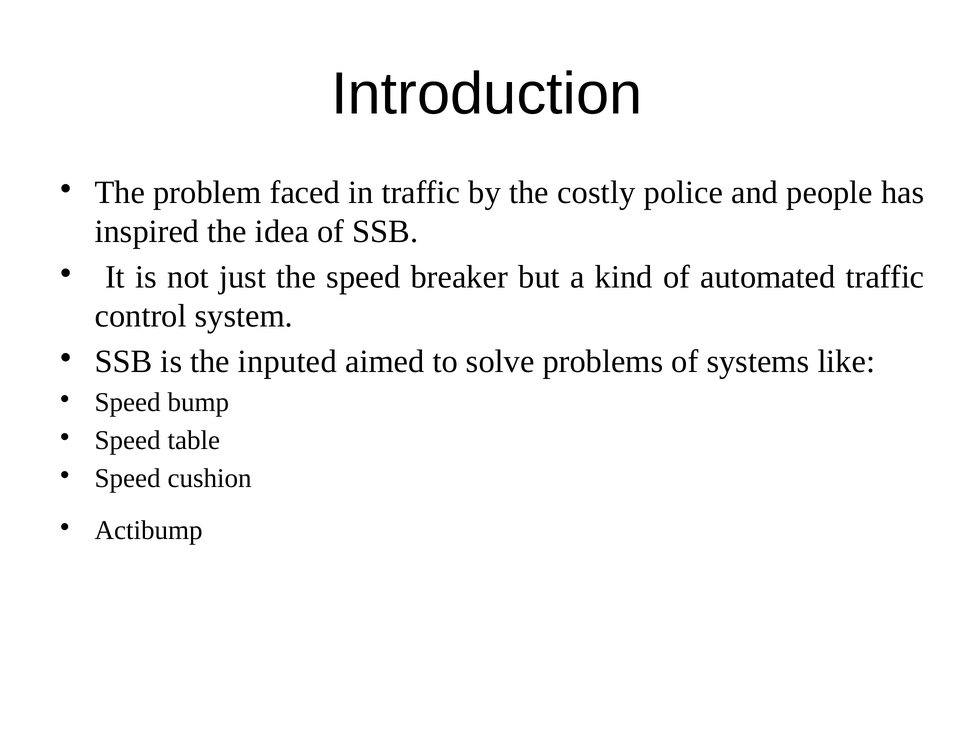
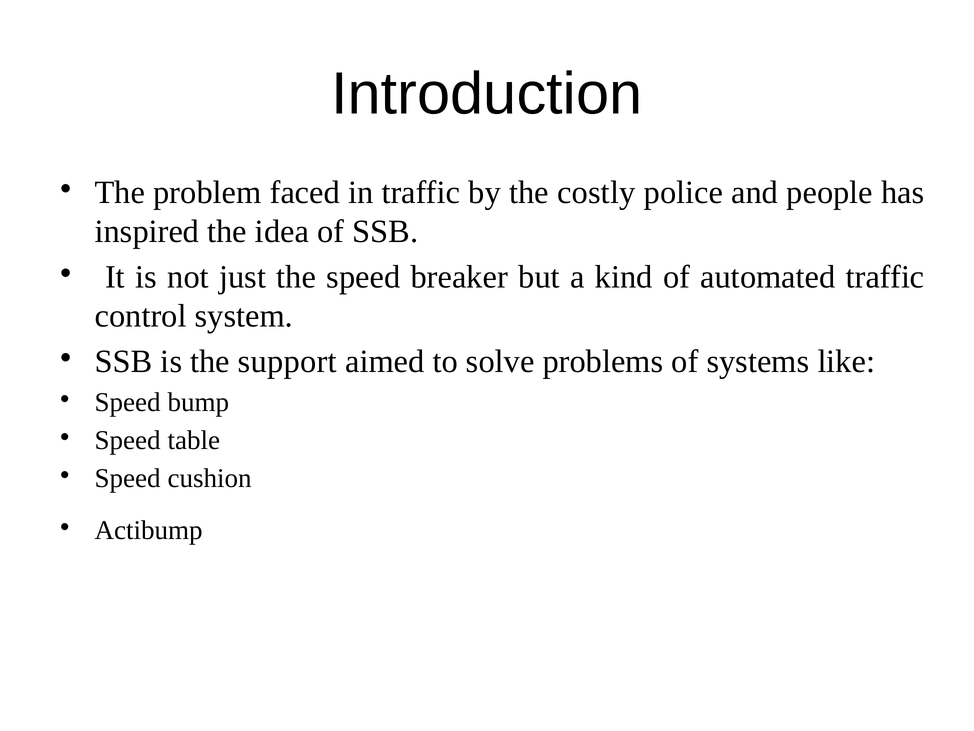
inputed: inputed -> support (287, 361)
